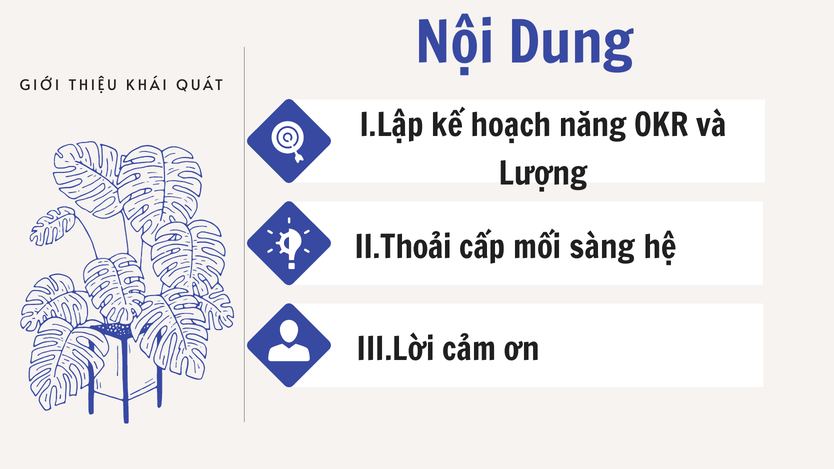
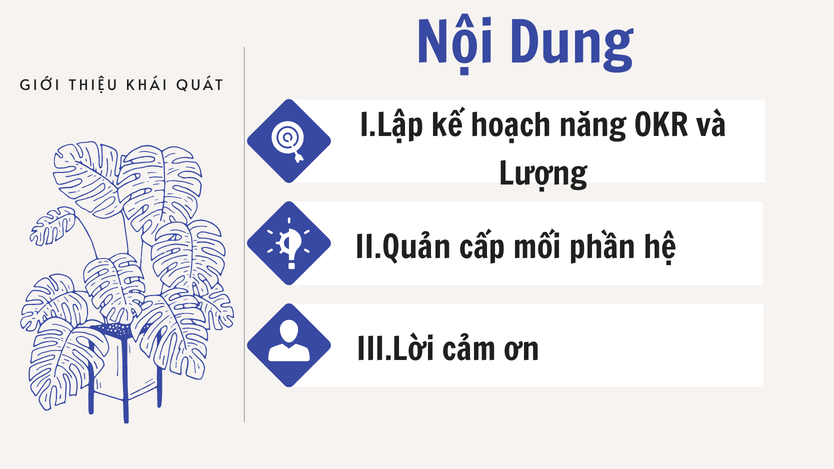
II.Thoải: II.Thoải -> II.Quản (403, 247)
sàng: sàng -> phần (603, 247)
